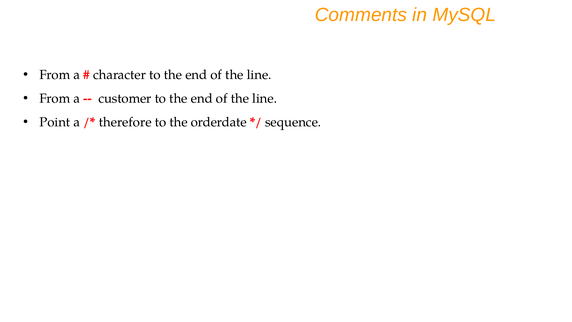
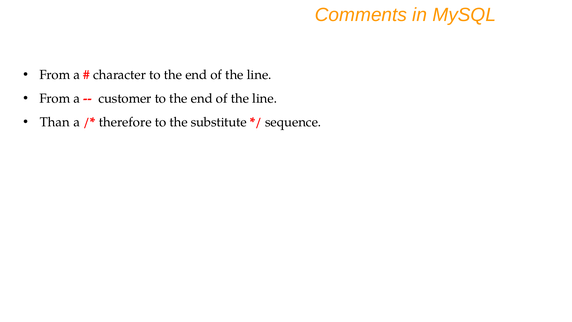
Point: Point -> Than (55, 122)
orderdate: orderdate -> substitute (219, 122)
